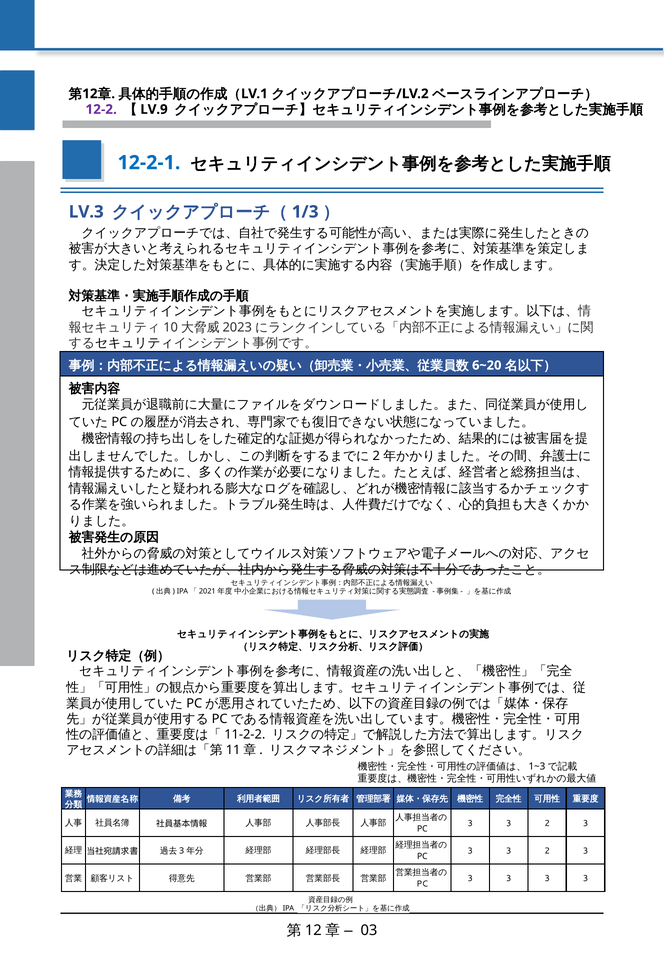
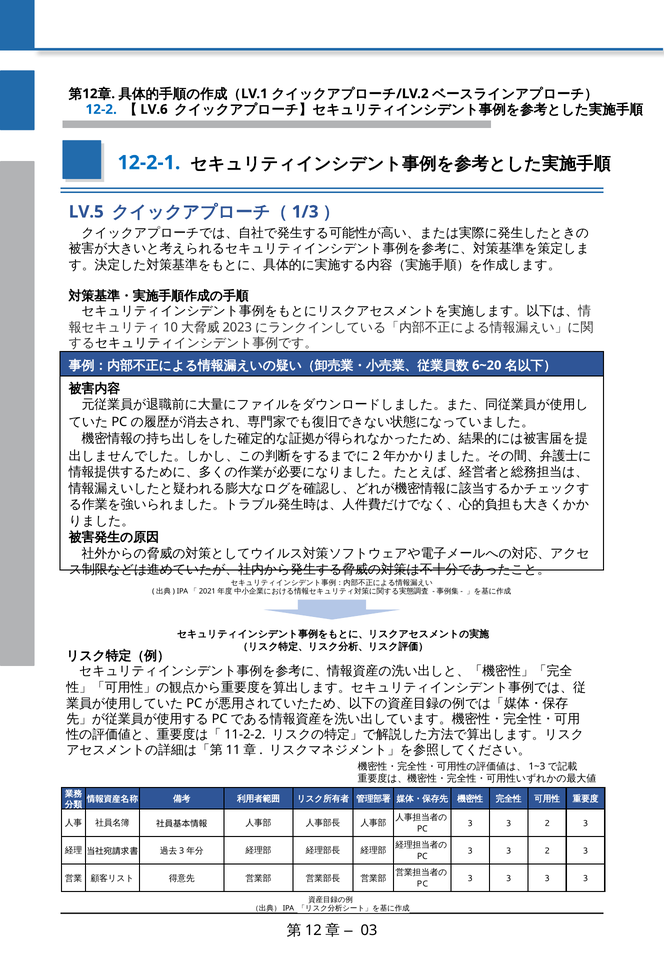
12-2 colour: purple -> blue (101, 110)
LV.9: LV.9 -> LV.6 (154, 110)
LV.3: LV.3 -> LV.5 (86, 212)
